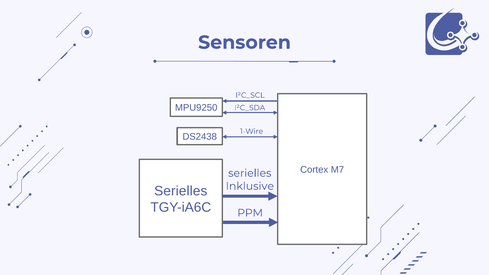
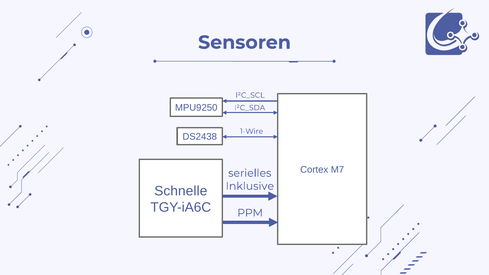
Serielles: Serielles -> Schnelle (181, 191)
